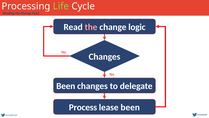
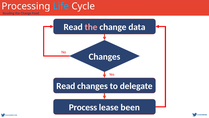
Life colour: light green -> light blue (61, 6)
logic: logic -> data (137, 27)
Been: Been -> Read (66, 86)
